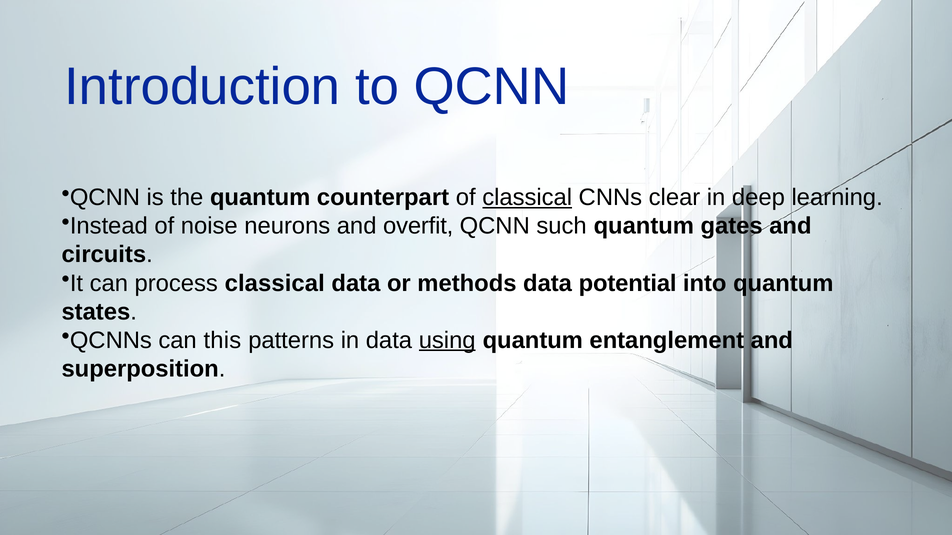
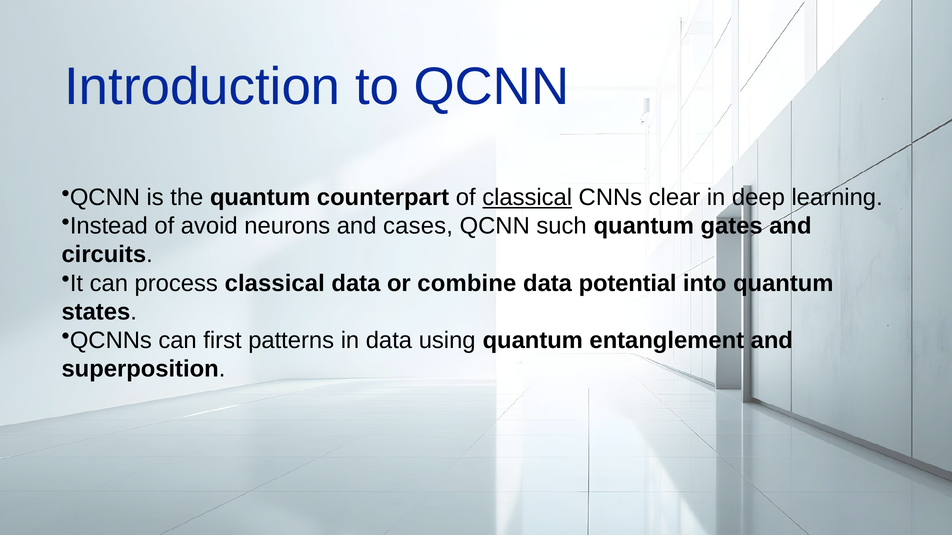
noise: noise -> avoid (209, 226)
overfit: overfit -> cases (418, 226)
methods: methods -> combine (467, 283)
this: this -> first (222, 341)
using underline: present -> none (447, 341)
